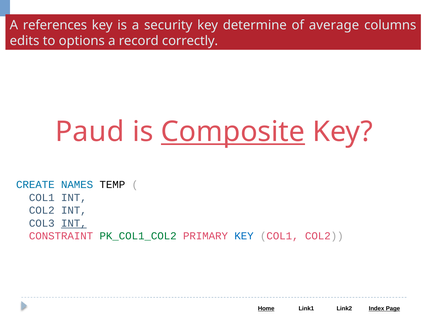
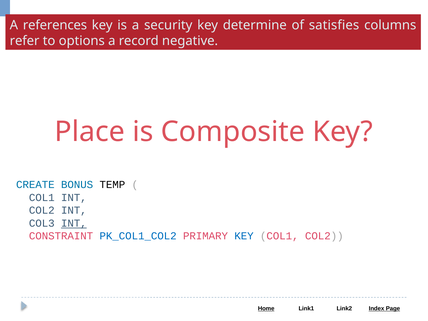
average: average -> satisfies (334, 25)
edits: edits -> refer (25, 41)
correctly: correctly -> negative (190, 41)
Paud: Paud -> Place (90, 132)
Composite underline: present -> none (233, 132)
NAMES: NAMES -> BONUS (77, 185)
PK_COL1_COL2 colour: green -> blue (138, 236)
